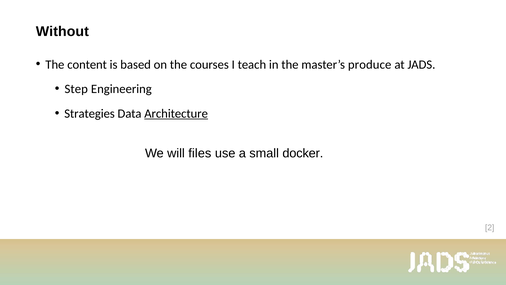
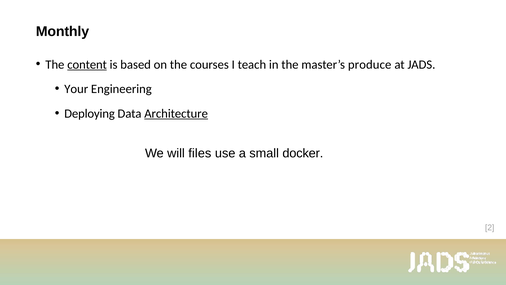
Without: Without -> Monthly (62, 31)
content underline: none -> present (87, 64)
Step: Step -> Your (76, 89)
Strategies: Strategies -> Deploying (90, 113)
